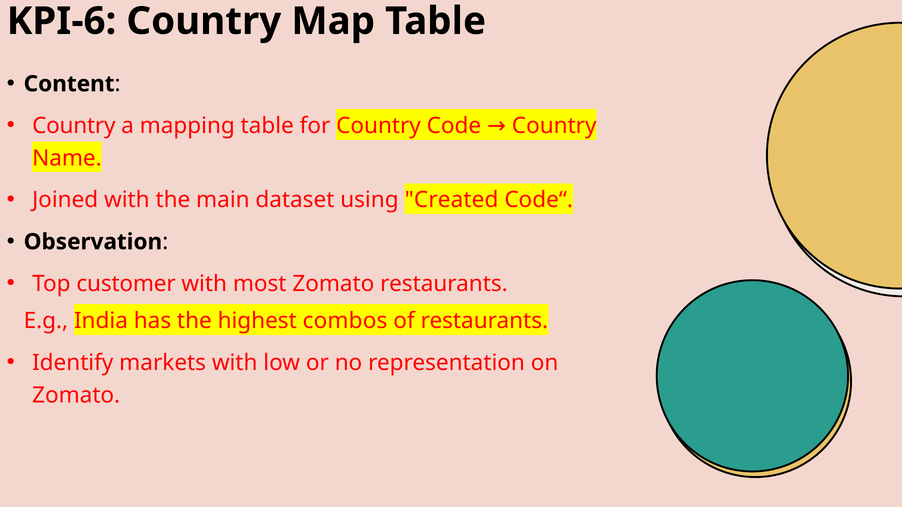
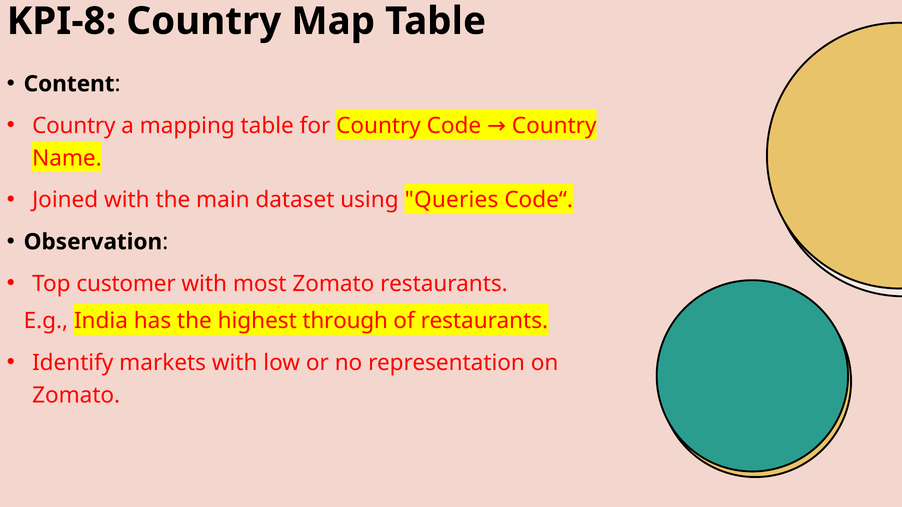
KPI-6: KPI-6 -> KPI-8 (62, 21)
Created: Created -> Queries (452, 200)
combos: combos -> through (345, 321)
